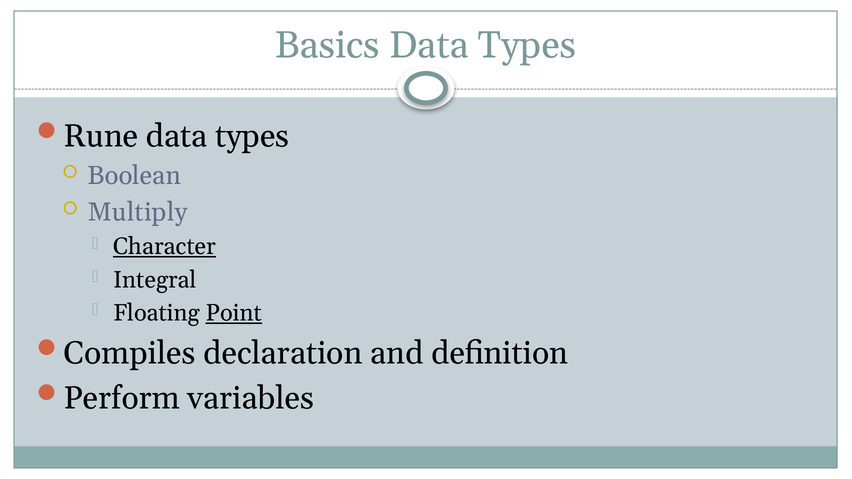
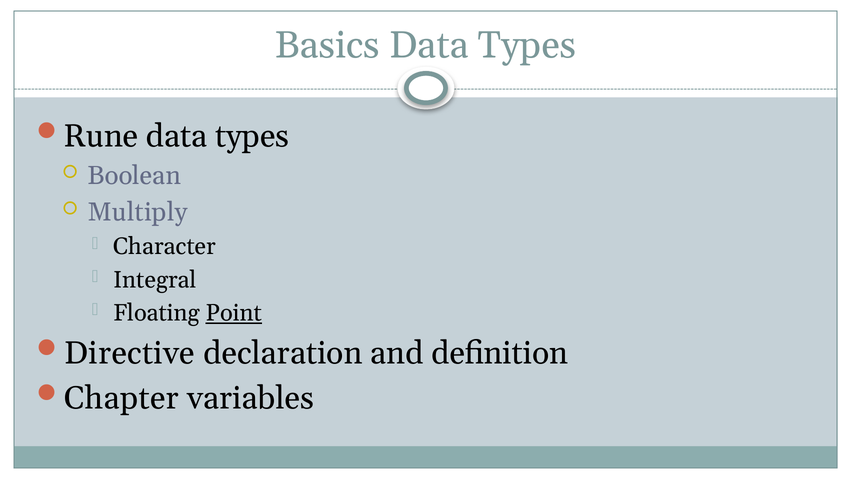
Character underline: present -> none (164, 247)
Compiles: Compiles -> Directive (129, 353)
Perform: Perform -> Chapter (122, 398)
